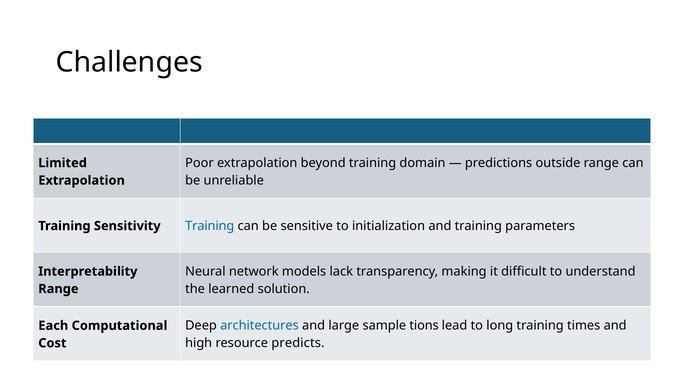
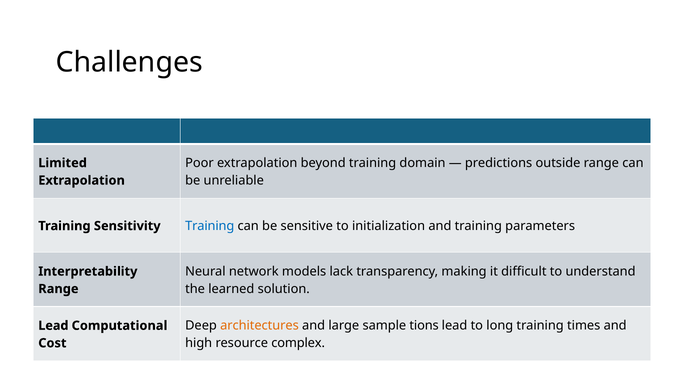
architectures colour: blue -> orange (259, 325)
Each: Each -> Lead (53, 325)
predicts: predicts -> complex (298, 343)
